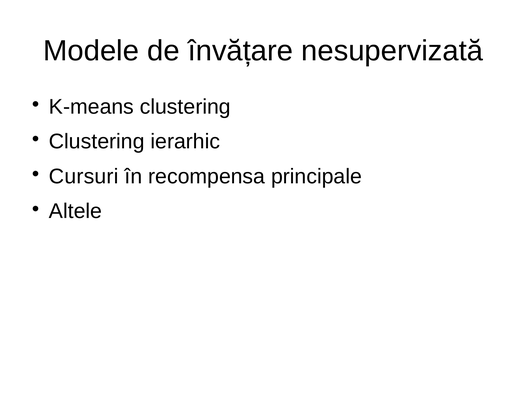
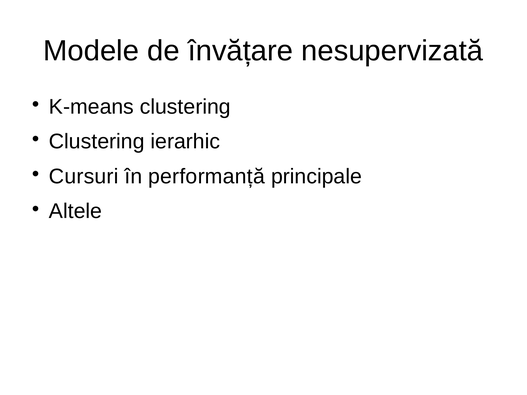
recompensa: recompensa -> performanță (207, 177)
